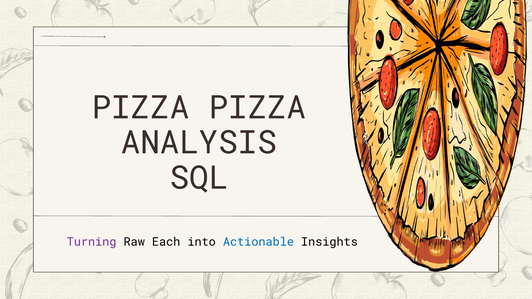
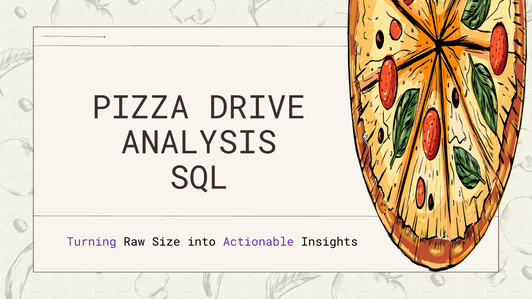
PIZZA PIZZA: PIZZA -> DRIVE (257, 108)
Each: Each -> Size (166, 242)
Actionable colour: blue -> purple (258, 242)
